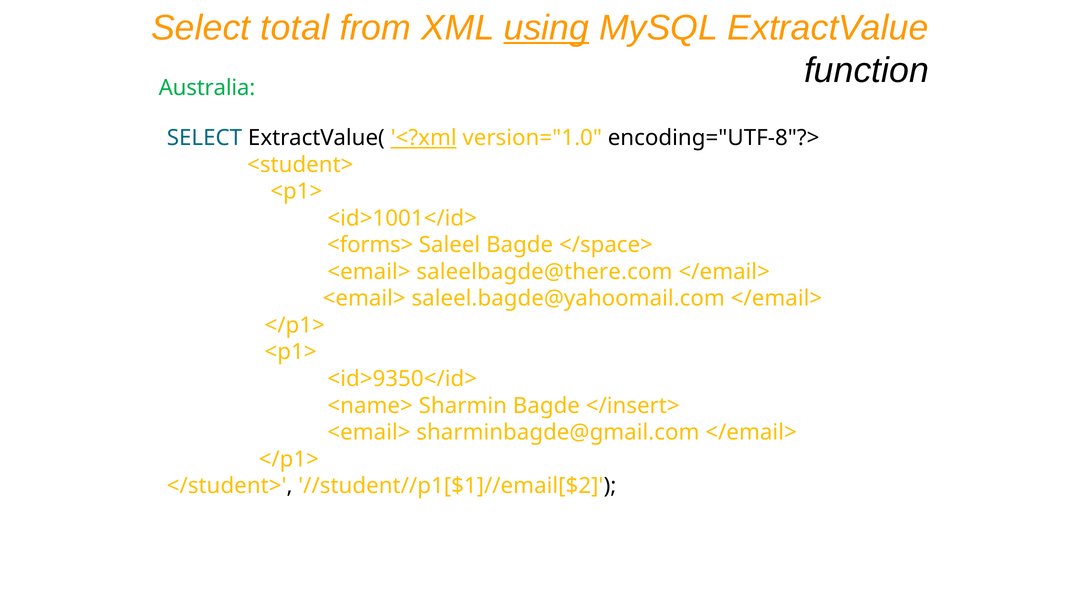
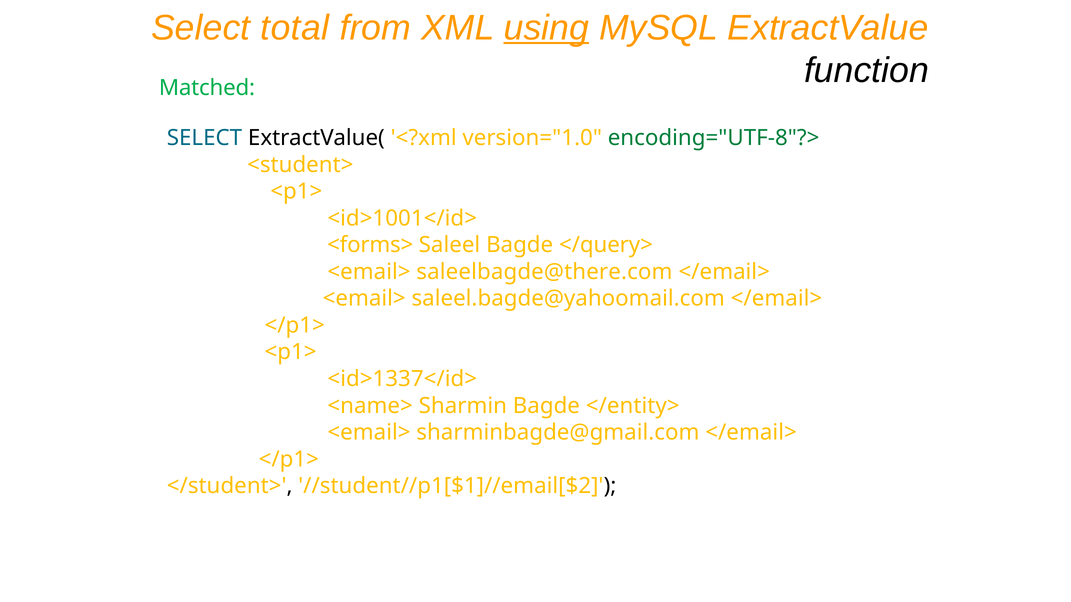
Australia: Australia -> Matched (207, 88)
<?xml underline: present -> none (424, 138)
encoding="UTF-8"?> colour: black -> green (714, 138)
</space>: </space> -> </query> (606, 245)
<id>9350</id>: <id>9350</id> -> <id>1337</id> (402, 379)
</insert>: </insert> -> </entity> (633, 406)
